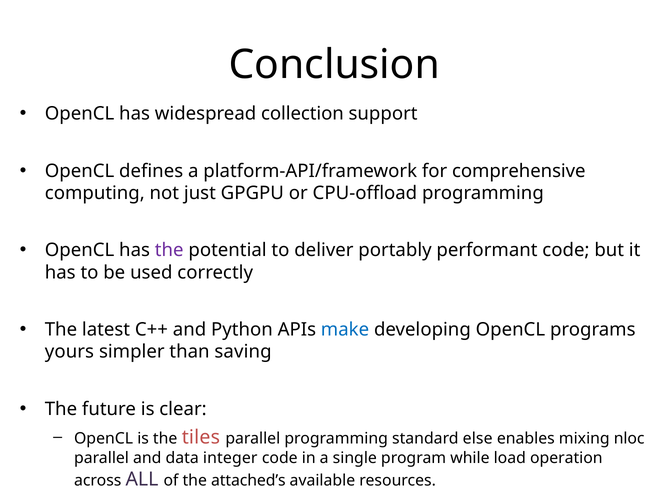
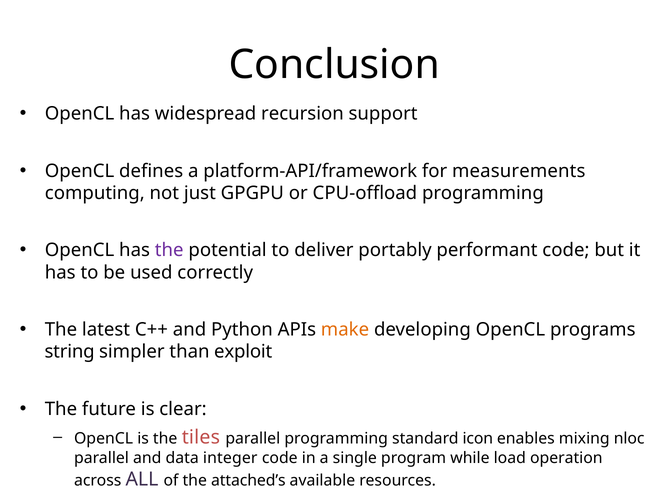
collection: collection -> recursion (302, 114)
comprehensive: comprehensive -> measurements (519, 171)
make colour: blue -> orange (345, 330)
yours: yours -> string (70, 352)
saving: saving -> exploit (243, 352)
else: else -> icon (478, 439)
